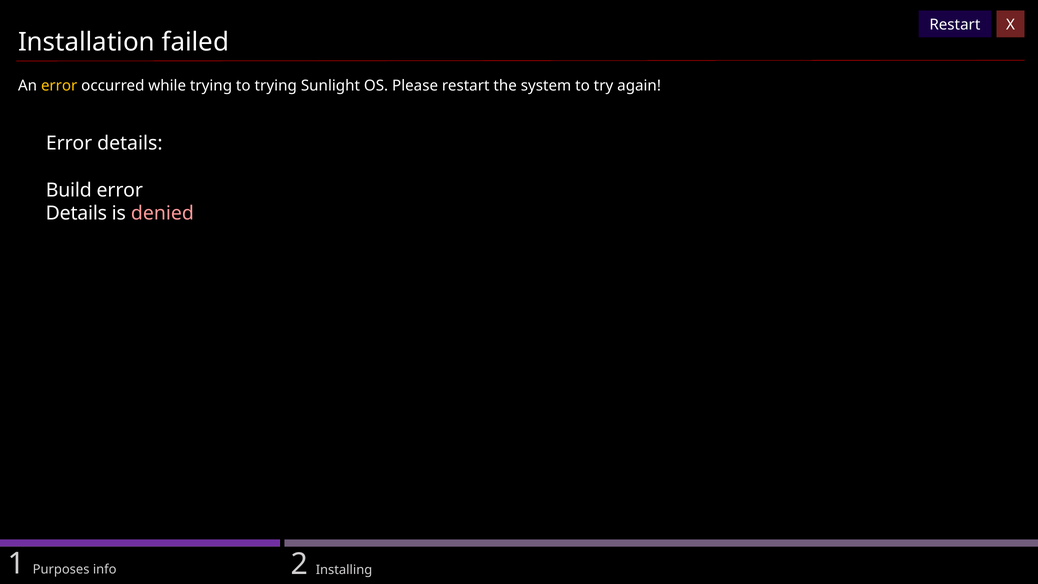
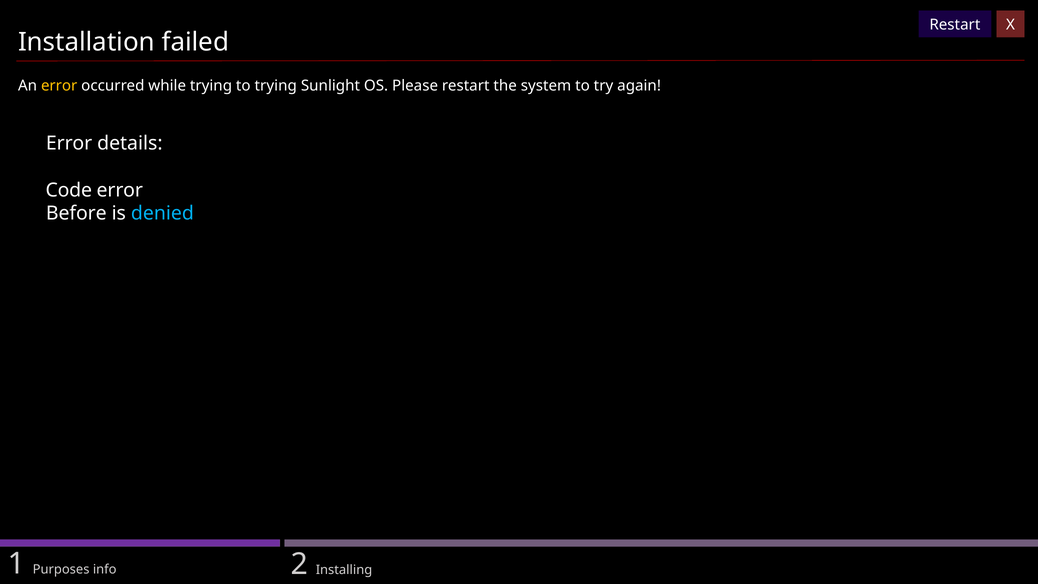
Build: Build -> Code (69, 190)
Details: Details -> Before (76, 213)
denied colour: pink -> light blue (162, 213)
